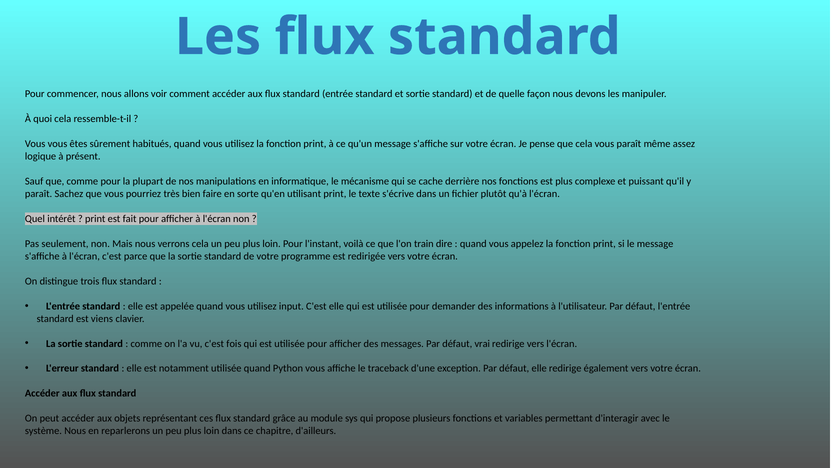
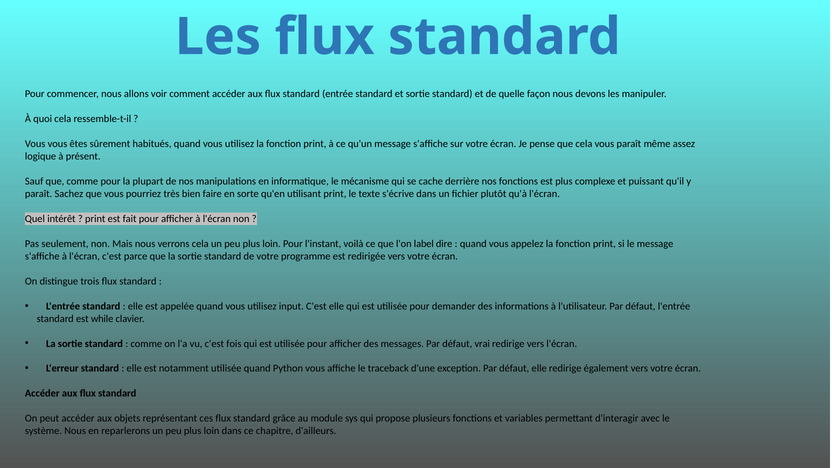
train: train -> label (424, 244)
viens: viens -> while (102, 319)
